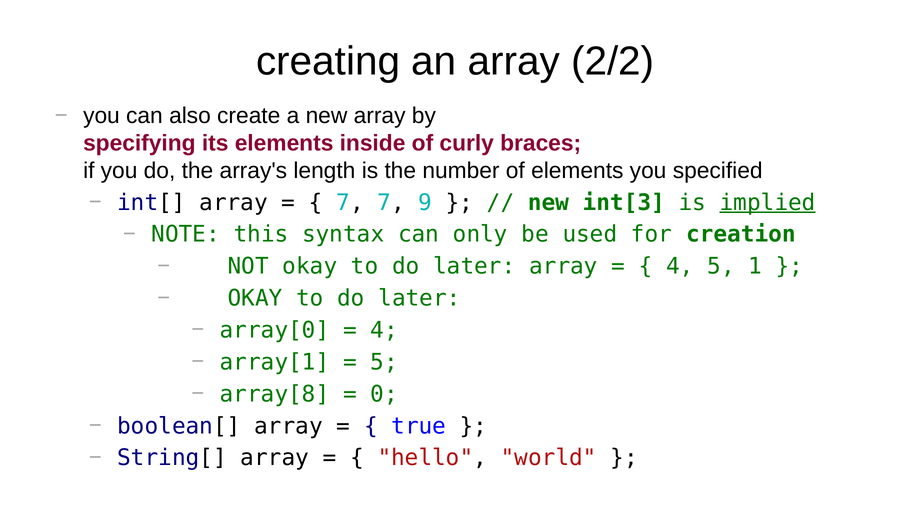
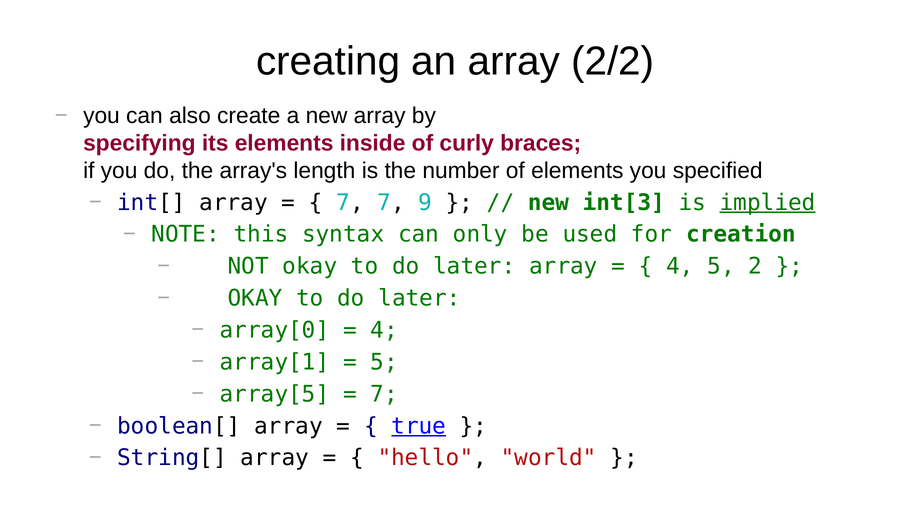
1: 1 -> 2 (755, 266)
array[8: array[8 -> array[5 (275, 394)
0: 0 -> 7 (384, 394)
true underline: none -> present (419, 426)
